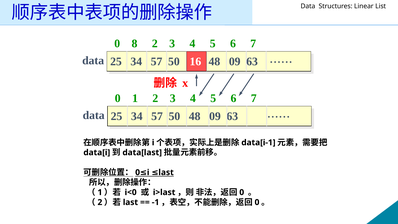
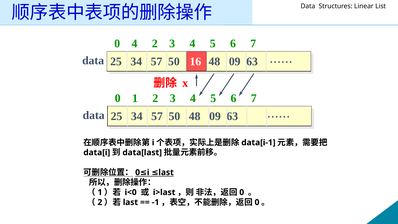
0 8: 8 -> 4 (135, 44)
